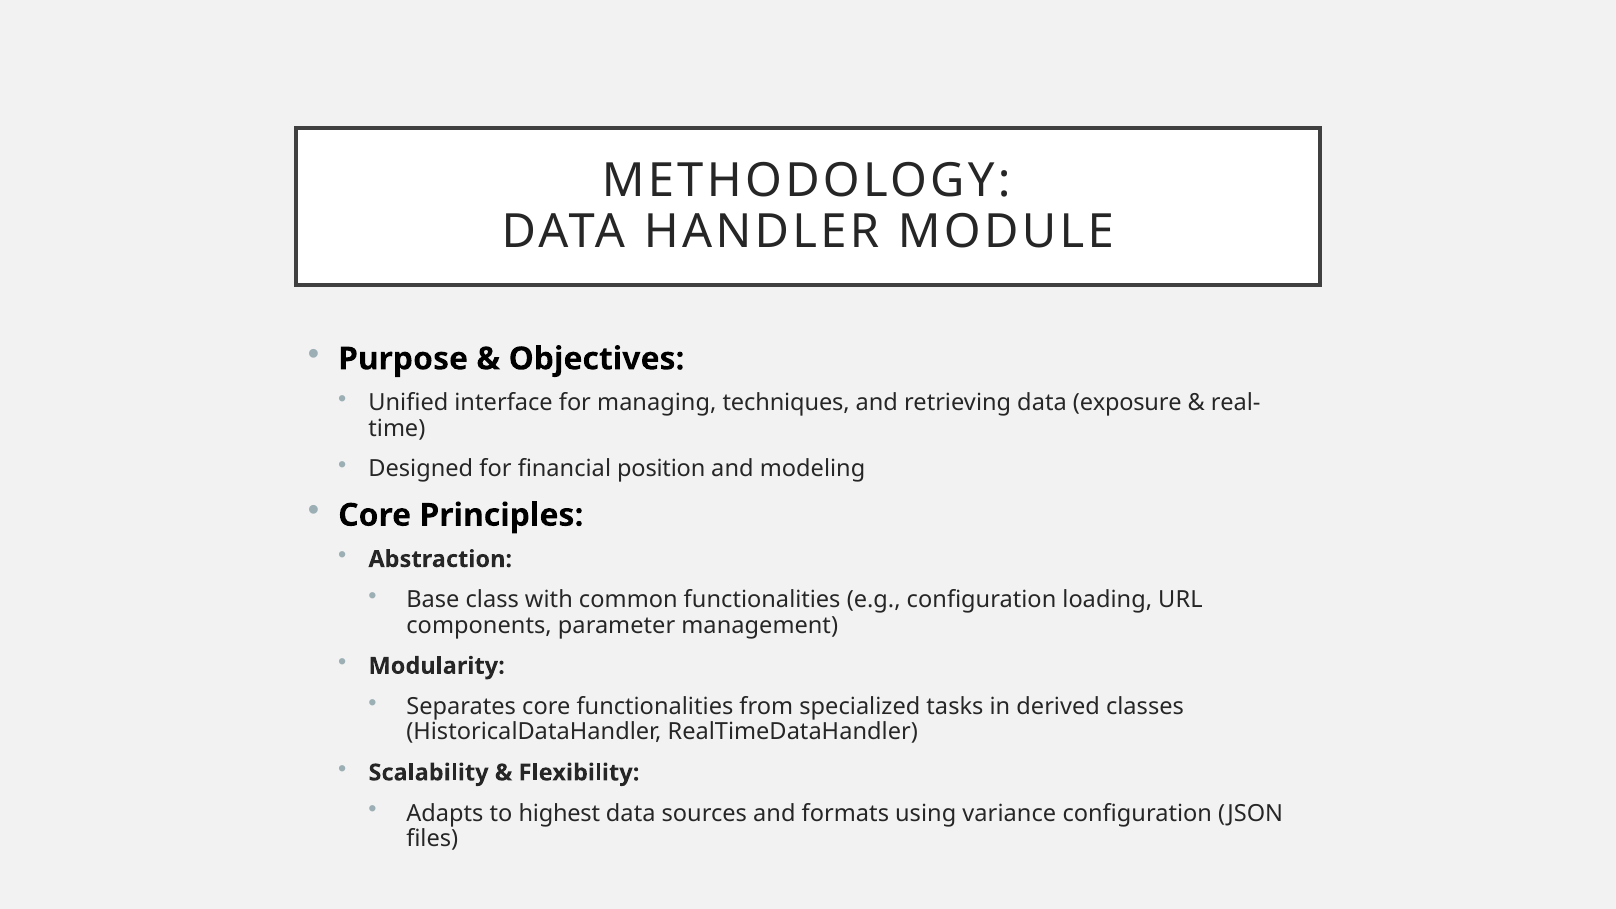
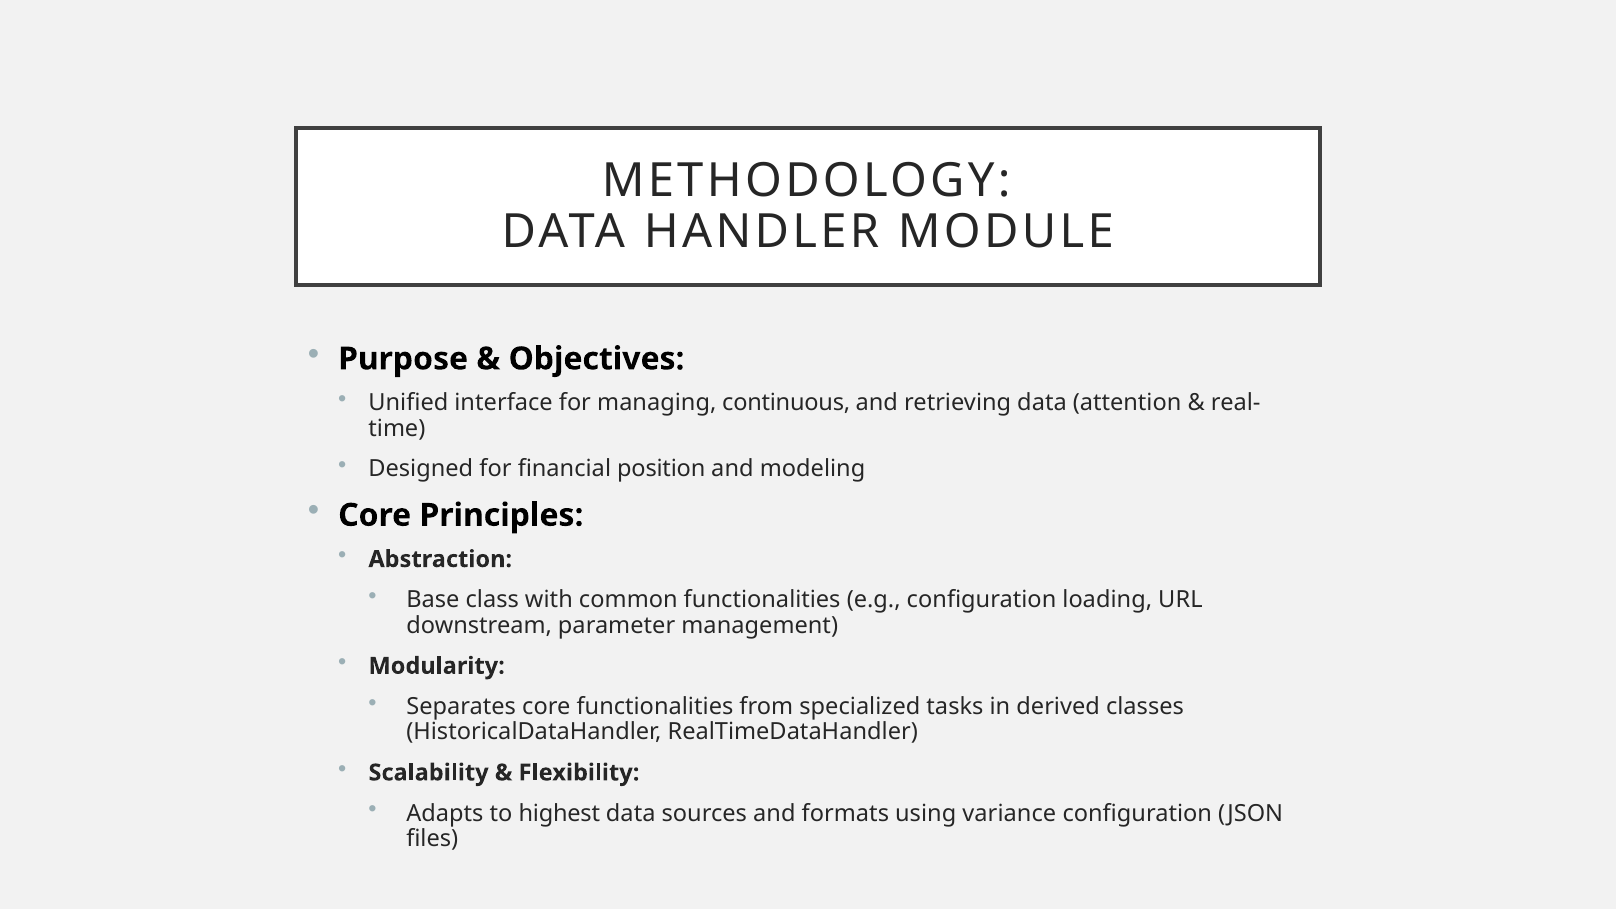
techniques: techniques -> continuous (786, 403)
exposure: exposure -> attention (1127, 403)
components: components -> downstream (479, 625)
